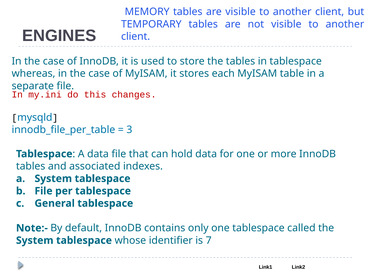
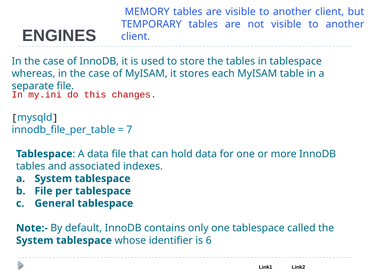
3: 3 -> 7 (129, 130)
7: 7 -> 6 (209, 241)
